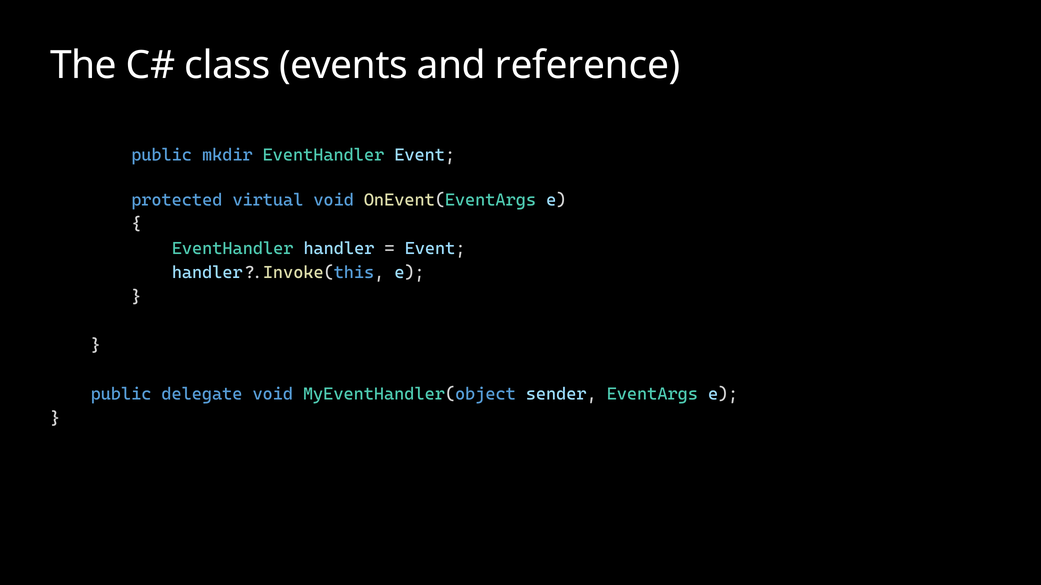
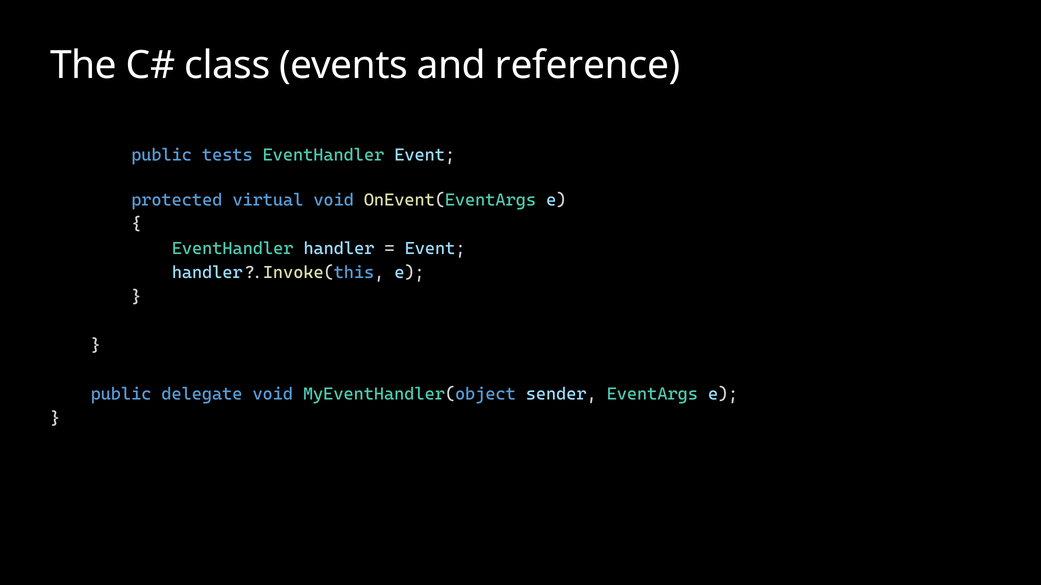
mkdir: mkdir -> tests (227, 155)
